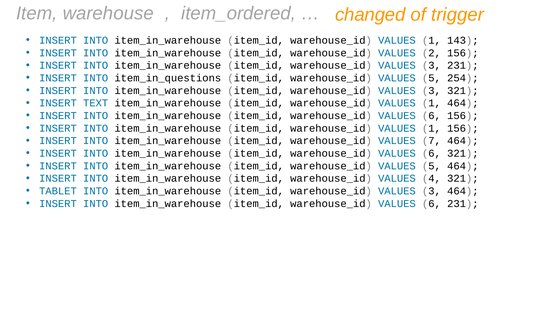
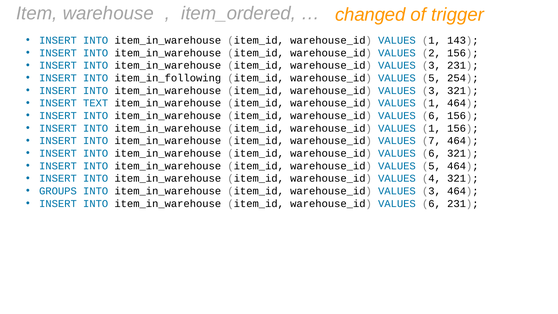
item_in_questions: item_in_questions -> item_in_following (168, 78)
TABLET: TABLET -> GROUPS (58, 191)
